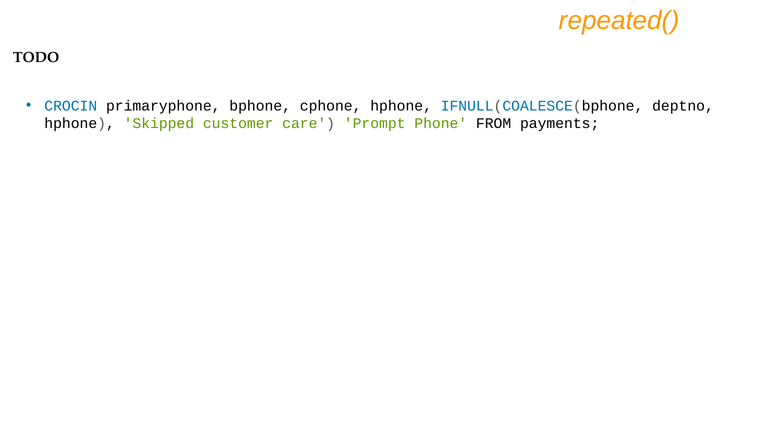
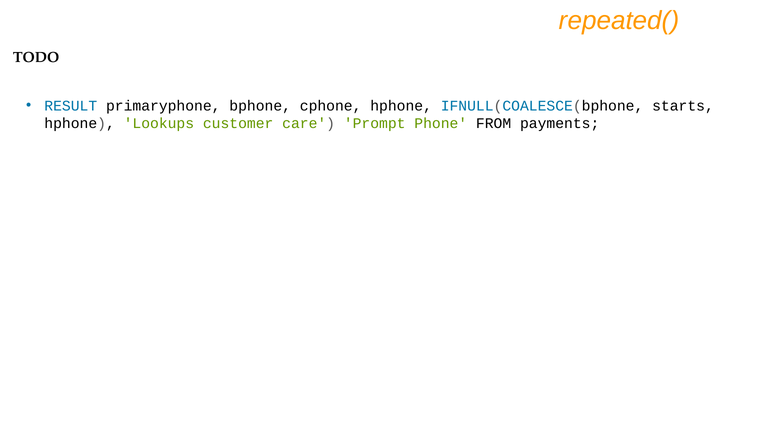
CROCIN: CROCIN -> RESULT (71, 106)
deptno: deptno -> starts (683, 106)
Skipped: Skipped -> Lookups (159, 123)
